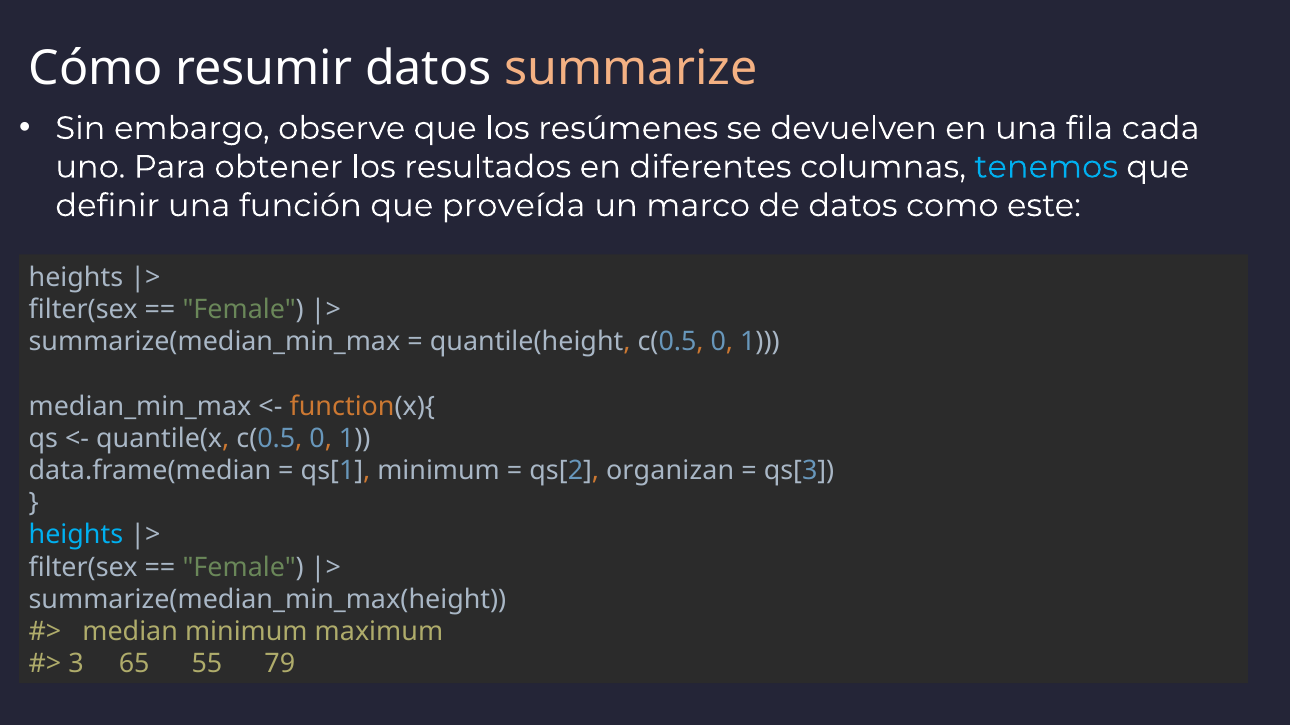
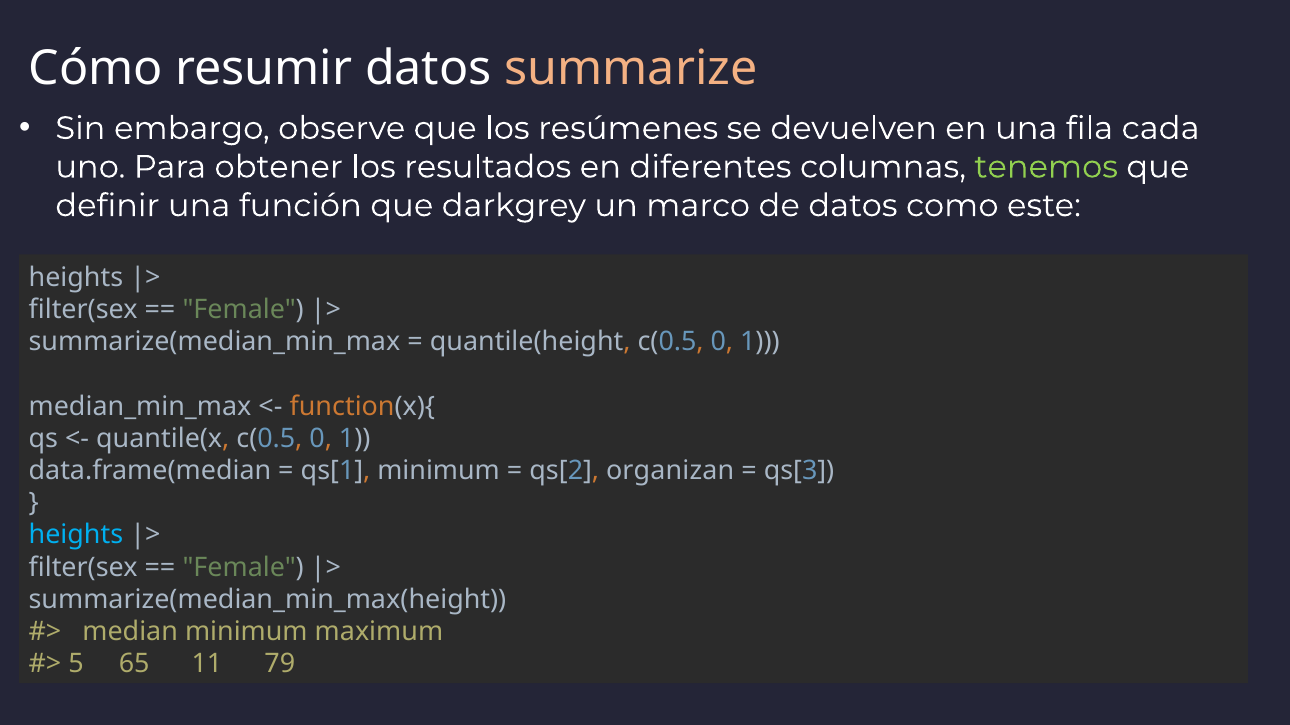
tenemos colour: light blue -> light green (1046, 167)
proveída: proveída -> darkgrey (514, 206)
3: 3 -> 5 (76, 665)
55: 55 -> 11 (207, 665)
